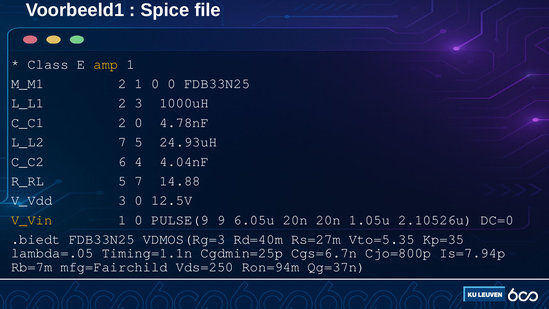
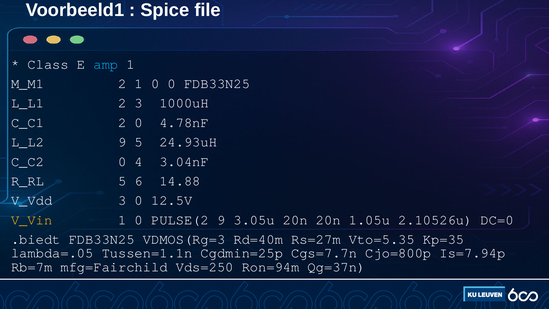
amp colour: yellow -> light blue (106, 64)
L_L2 7: 7 -> 9 (122, 142)
C_C2 6: 6 -> 0 (122, 161)
4.04nF: 4.04nF -> 3.04nF (184, 161)
5 7: 7 -> 6 (139, 181)
PULSE(9: PULSE(9 -> PULSE(2 (180, 220)
6.05u: 6.05u -> 3.05u (254, 220)
Timing=1.1n: Timing=1.1n -> Tussen=1.1n (147, 253)
Cgs=6.7n: Cgs=6.7n -> Cgs=7.7n (324, 253)
